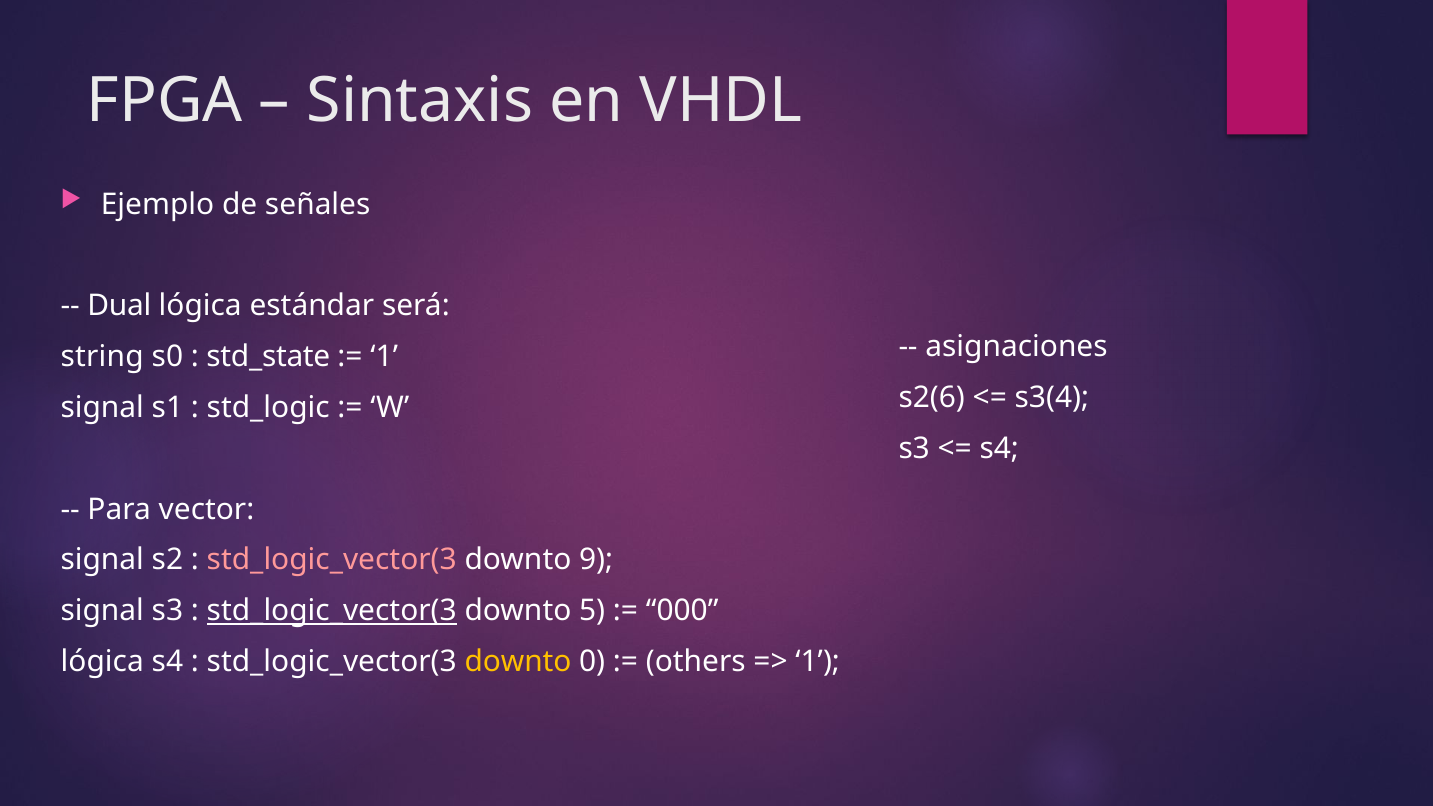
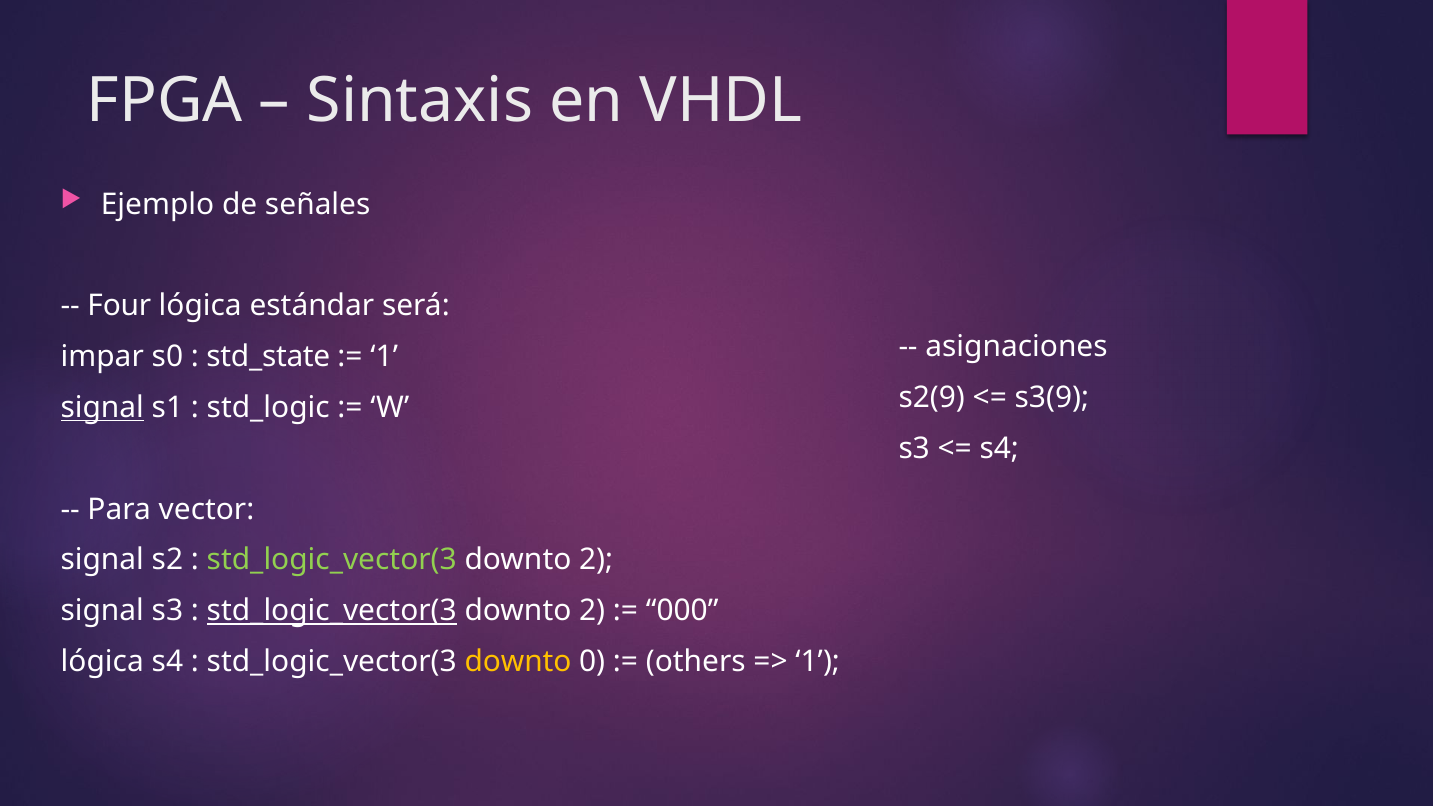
Dual: Dual -> Four (119, 306)
string: string -> impar (102, 357)
s2(6: s2(6 -> s2(9 (932, 398)
s3(4: s3(4 -> s3(9 (1052, 398)
signal underline: none -> present (102, 408)
std_logic_vector(3 colour: pink -> light green (332, 560)
9: 9 -> 2 (596, 560)
5: 5 -> 2 (592, 611)
